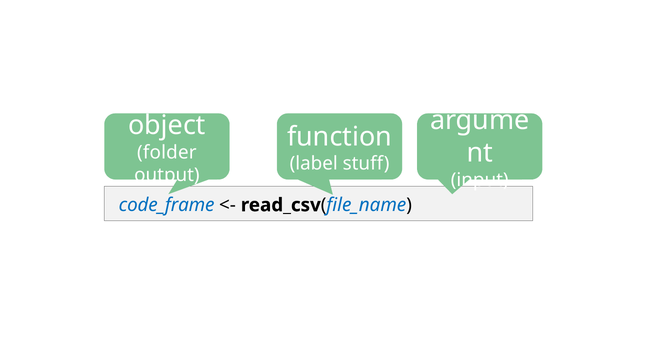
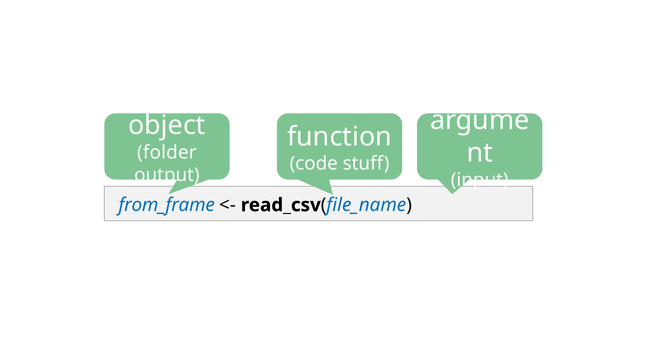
label: label -> code (314, 163)
code_frame: code_frame -> from_frame (167, 205)
